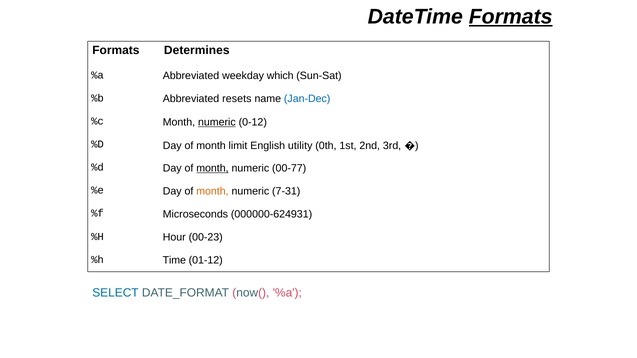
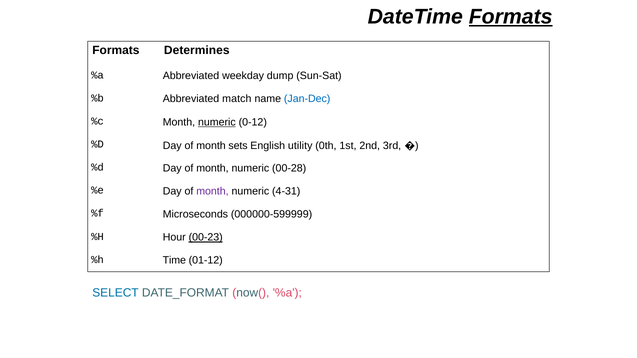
which: which -> dump (280, 76)
resets: resets -> match (237, 99)
limit: limit -> sets (238, 146)
month underline: present -> none (212, 168)
00-77: 00-77 -> 00-28 (289, 168)
month colour: orange -> purple (212, 191)
7-31: 7-31 -> 4-31 (286, 191)
000000-624931: 000000-624931 -> 000000-599999 (272, 215)
00-23 underline: none -> present (206, 238)
